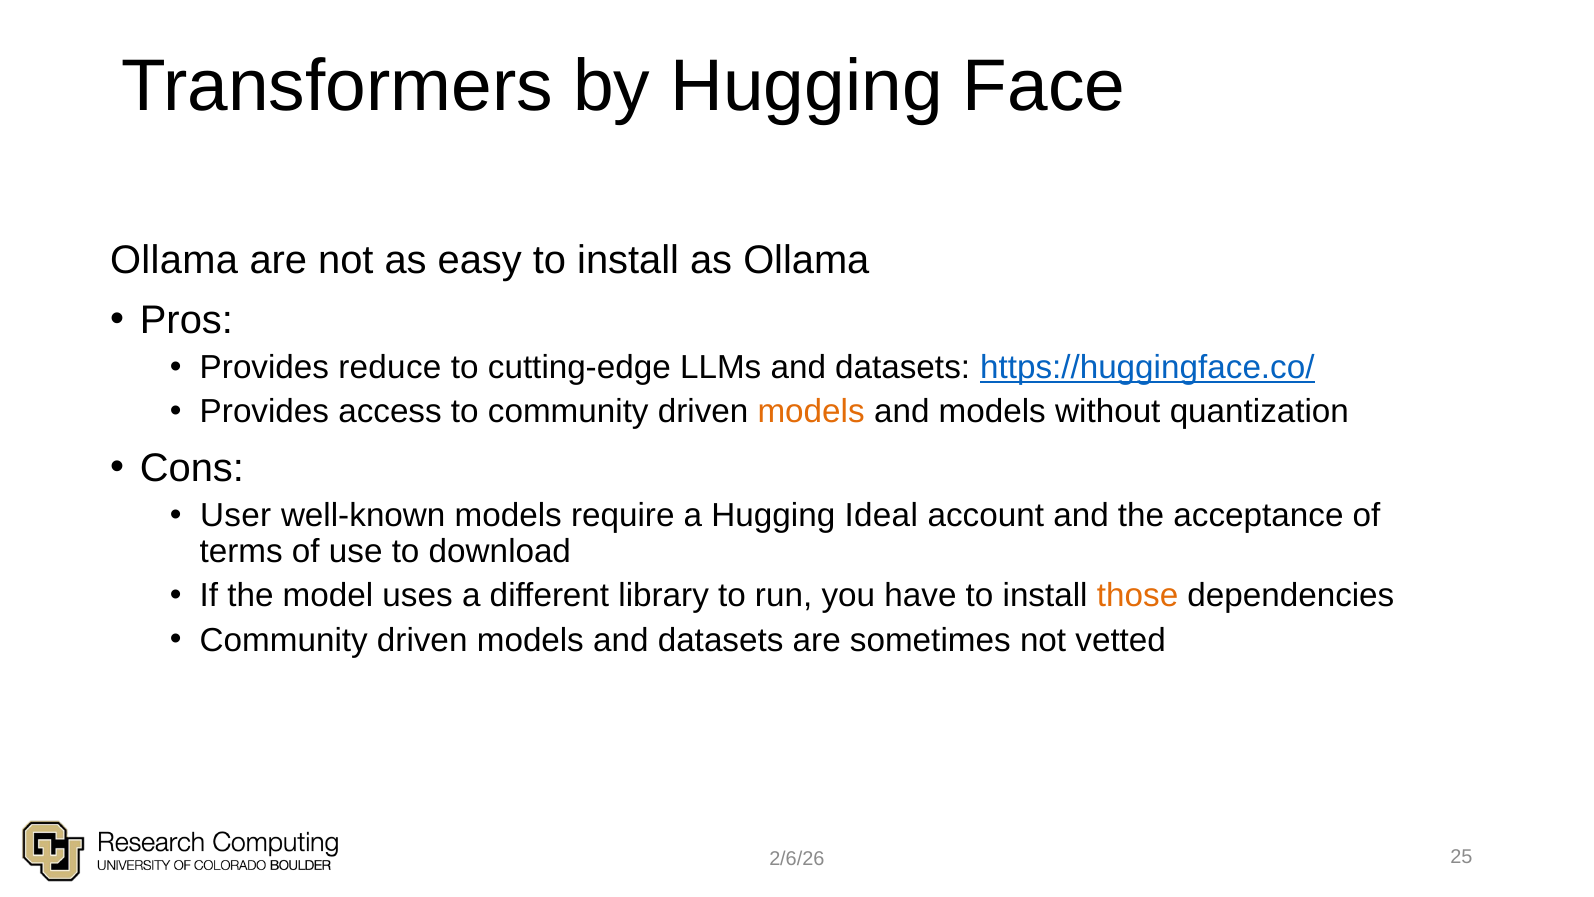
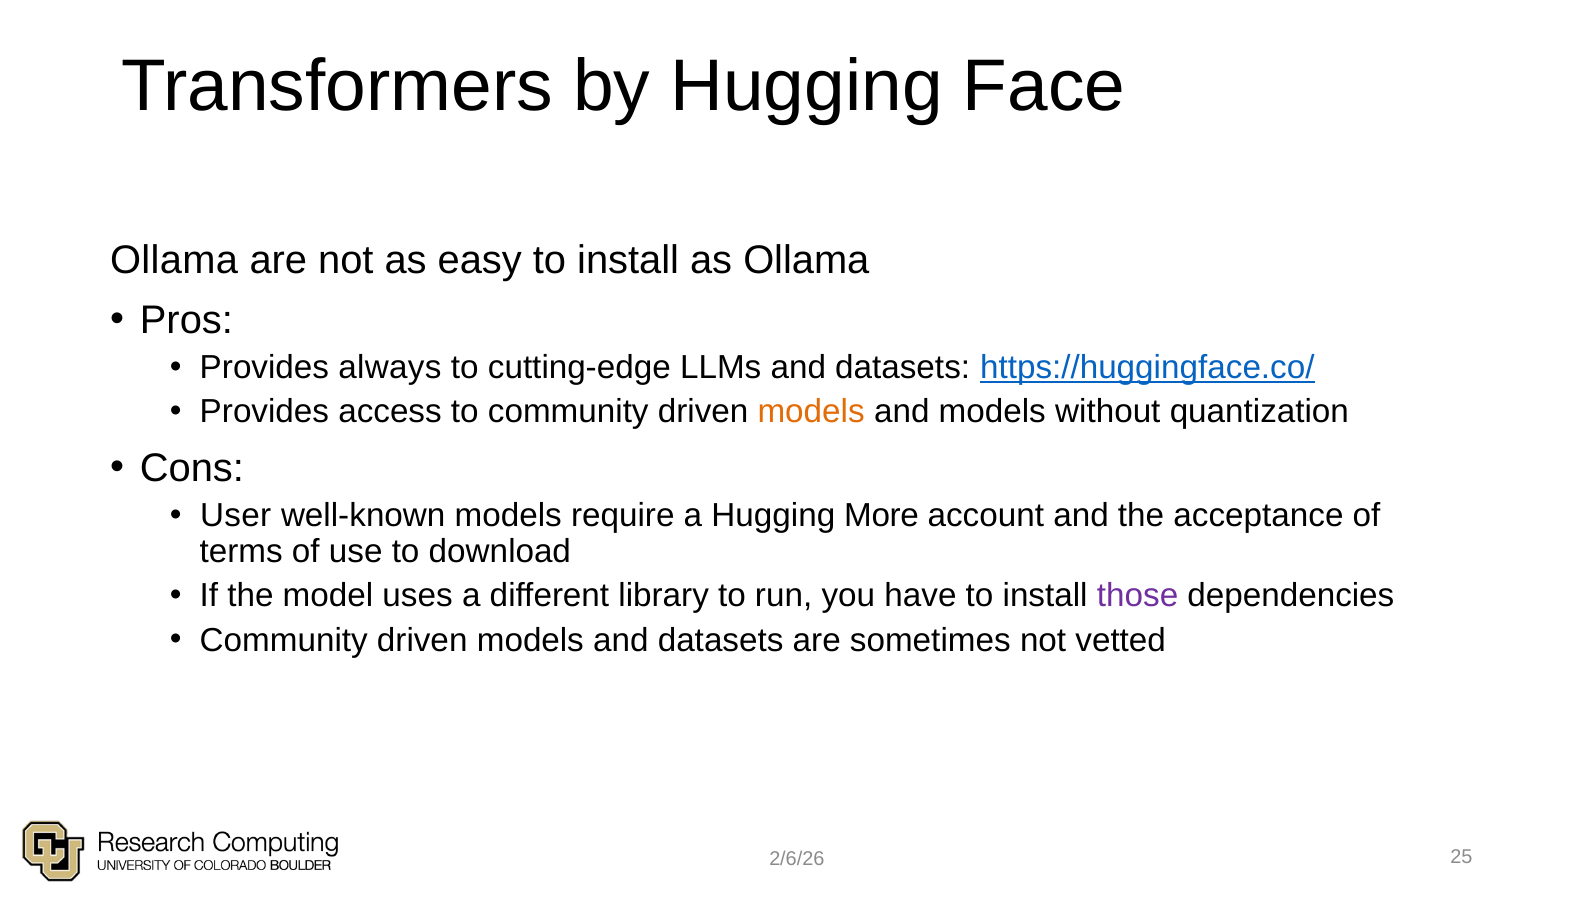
reduce: reduce -> always (390, 368)
Ideal: Ideal -> More (882, 516)
those colour: orange -> purple (1138, 596)
